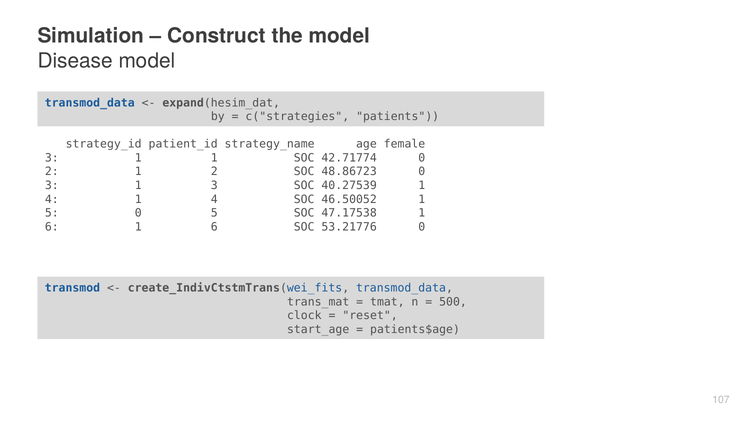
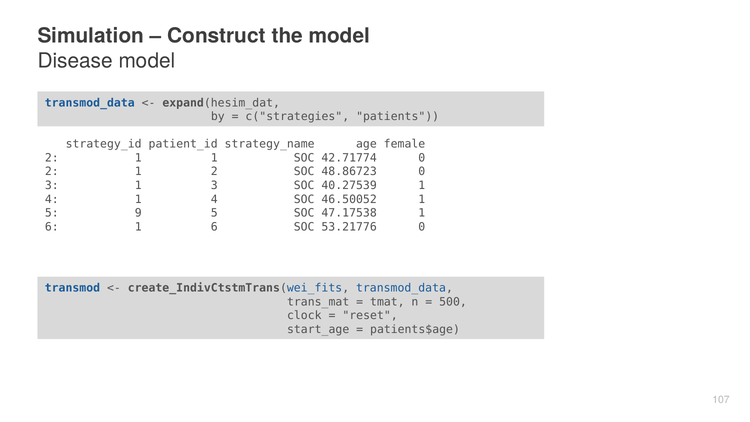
3: 3 -> 2 (52, 158)
5 0: 0 -> 9 (138, 213)
